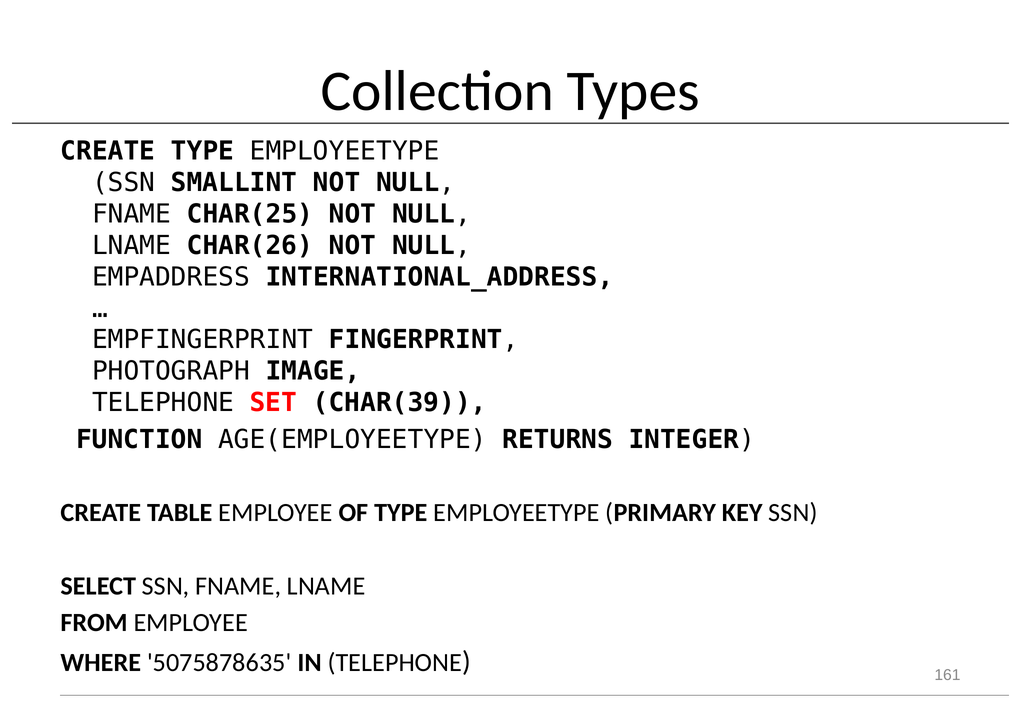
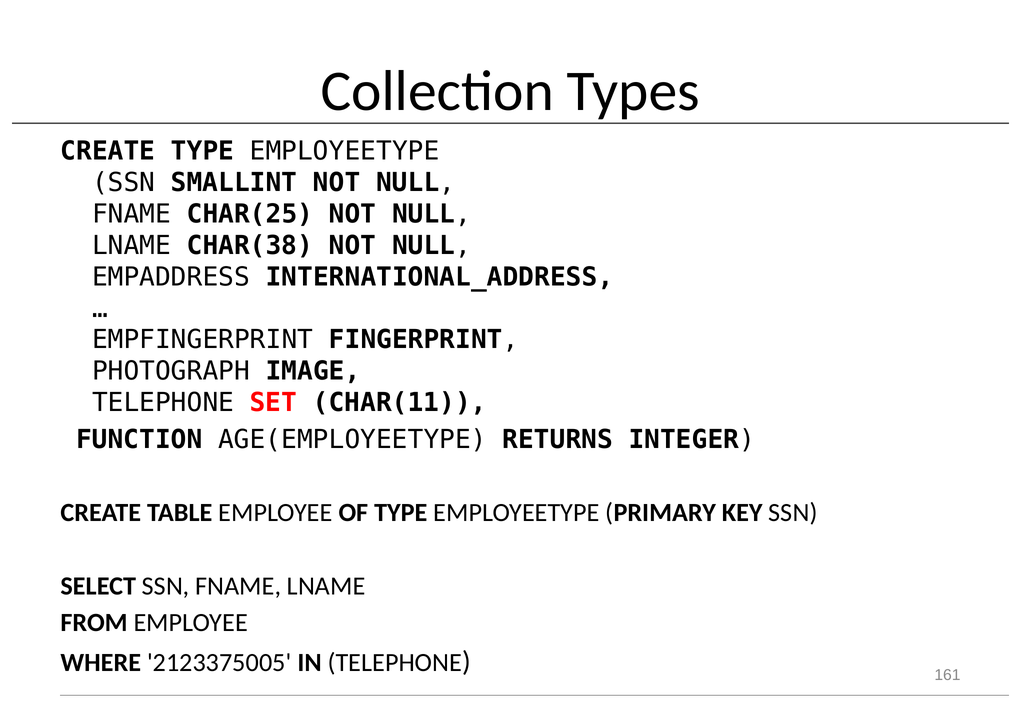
CHAR(26: CHAR(26 -> CHAR(38 (250, 245)
CHAR(39: CHAR(39 -> CHAR(11 (400, 403)
5075878635: 5075878635 -> 2123375005 (219, 662)
